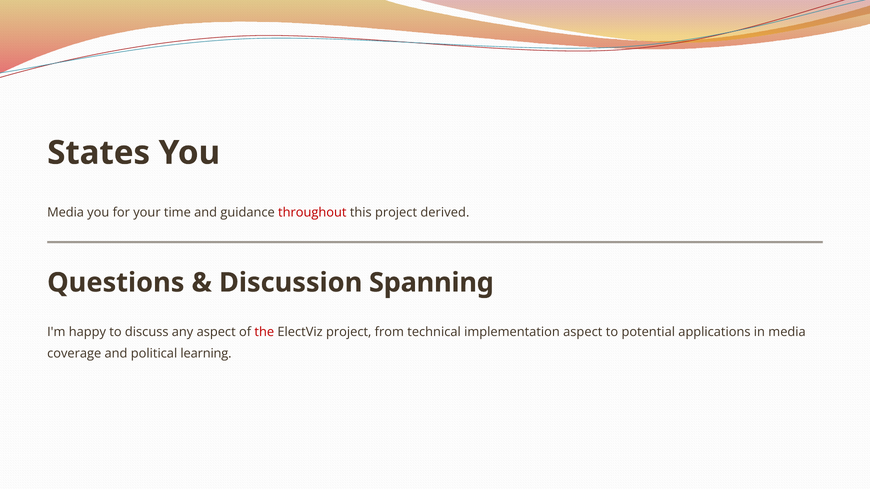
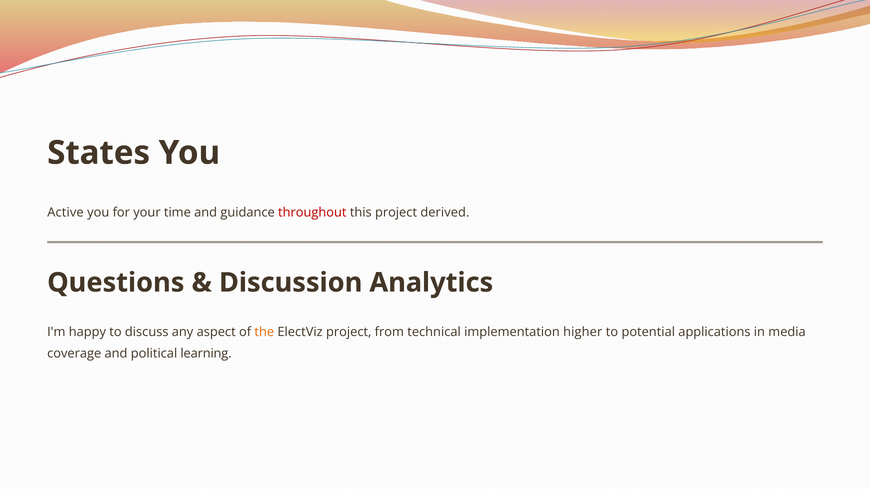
Media: Media -> Active (65, 212)
Spanning: Spanning -> Analytics (431, 283)
the colour: red -> orange (264, 332)
implementation aspect: aspect -> higher (583, 332)
